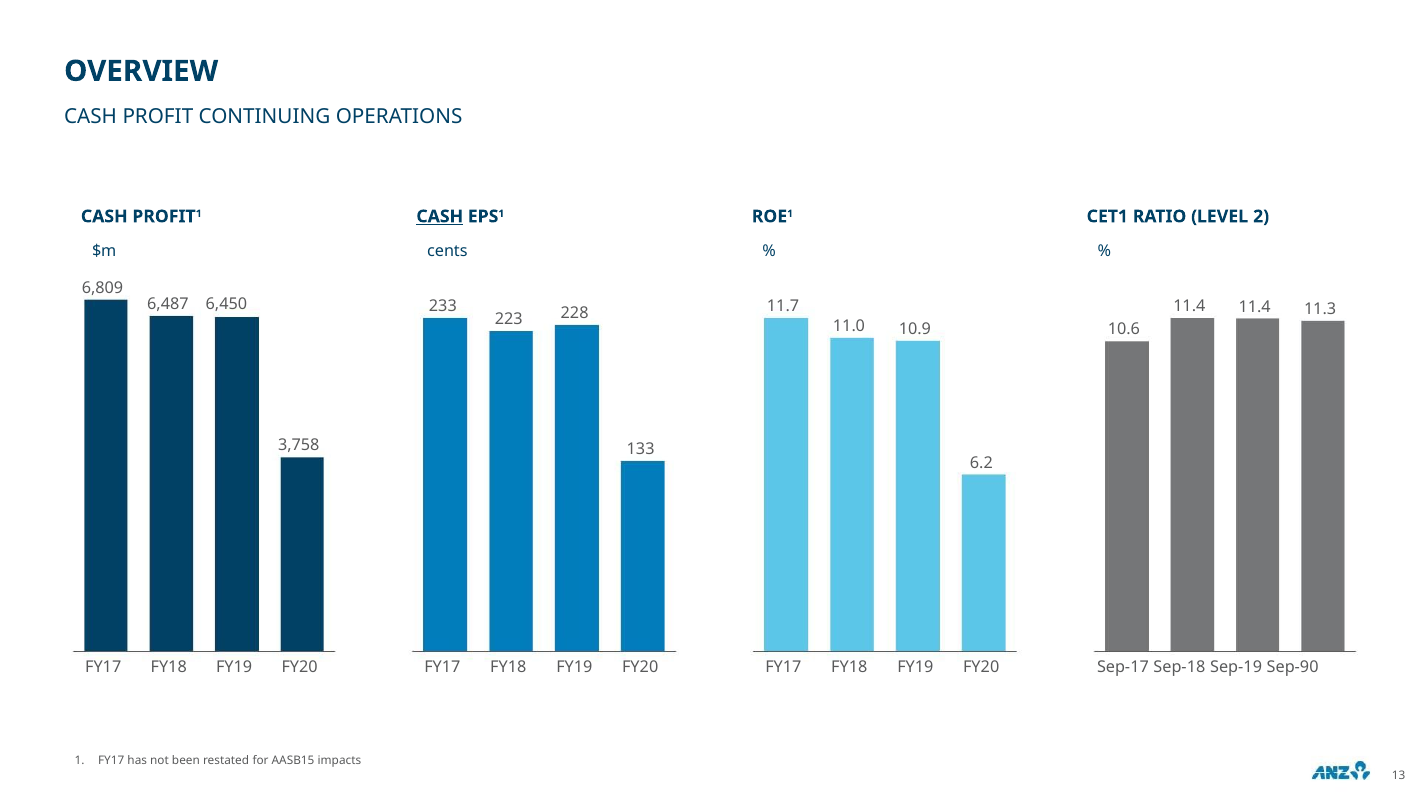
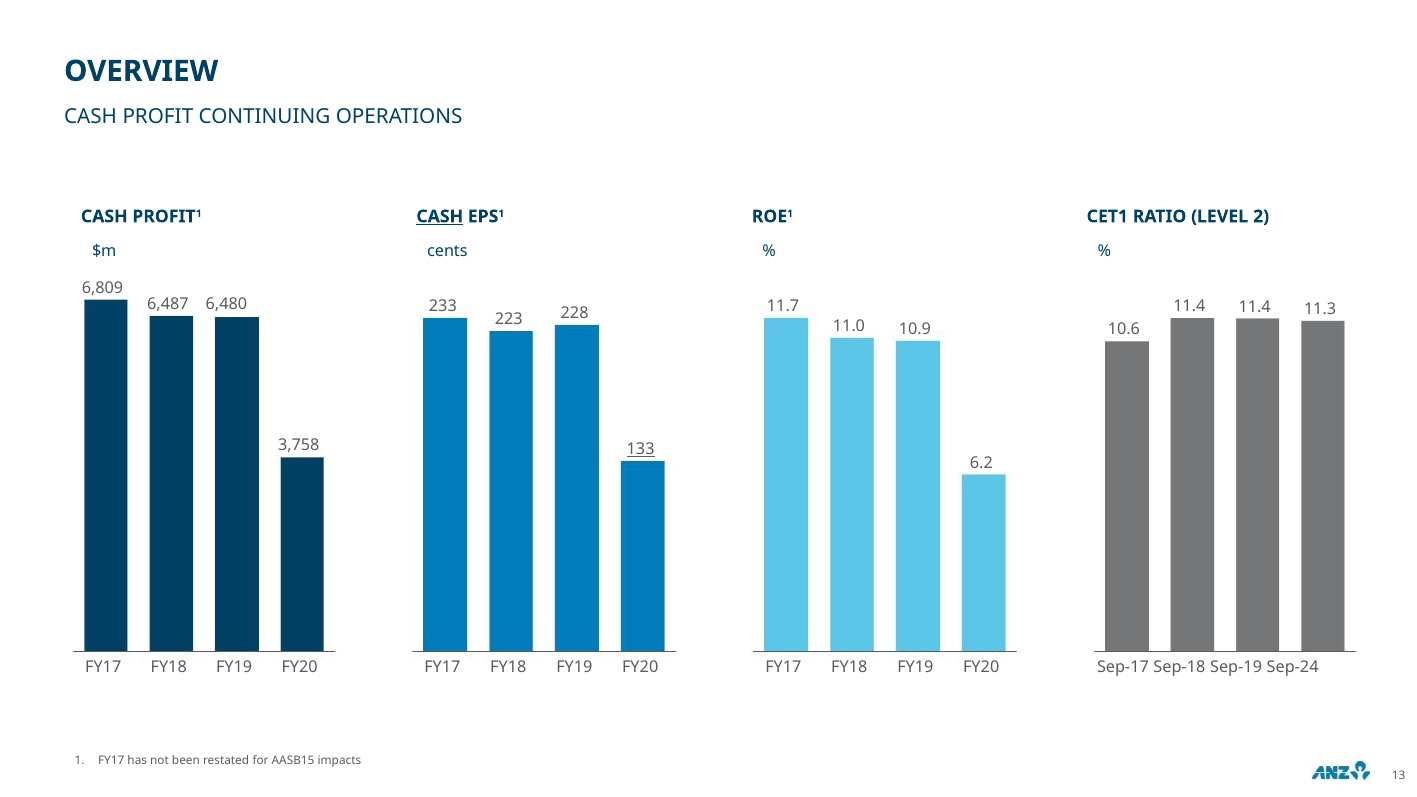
6,450: 6,450 -> 6,480 (226, 305)
133 underline: none -> present (641, 449)
Sep-90: Sep-90 -> Sep-24 (1293, 667)
